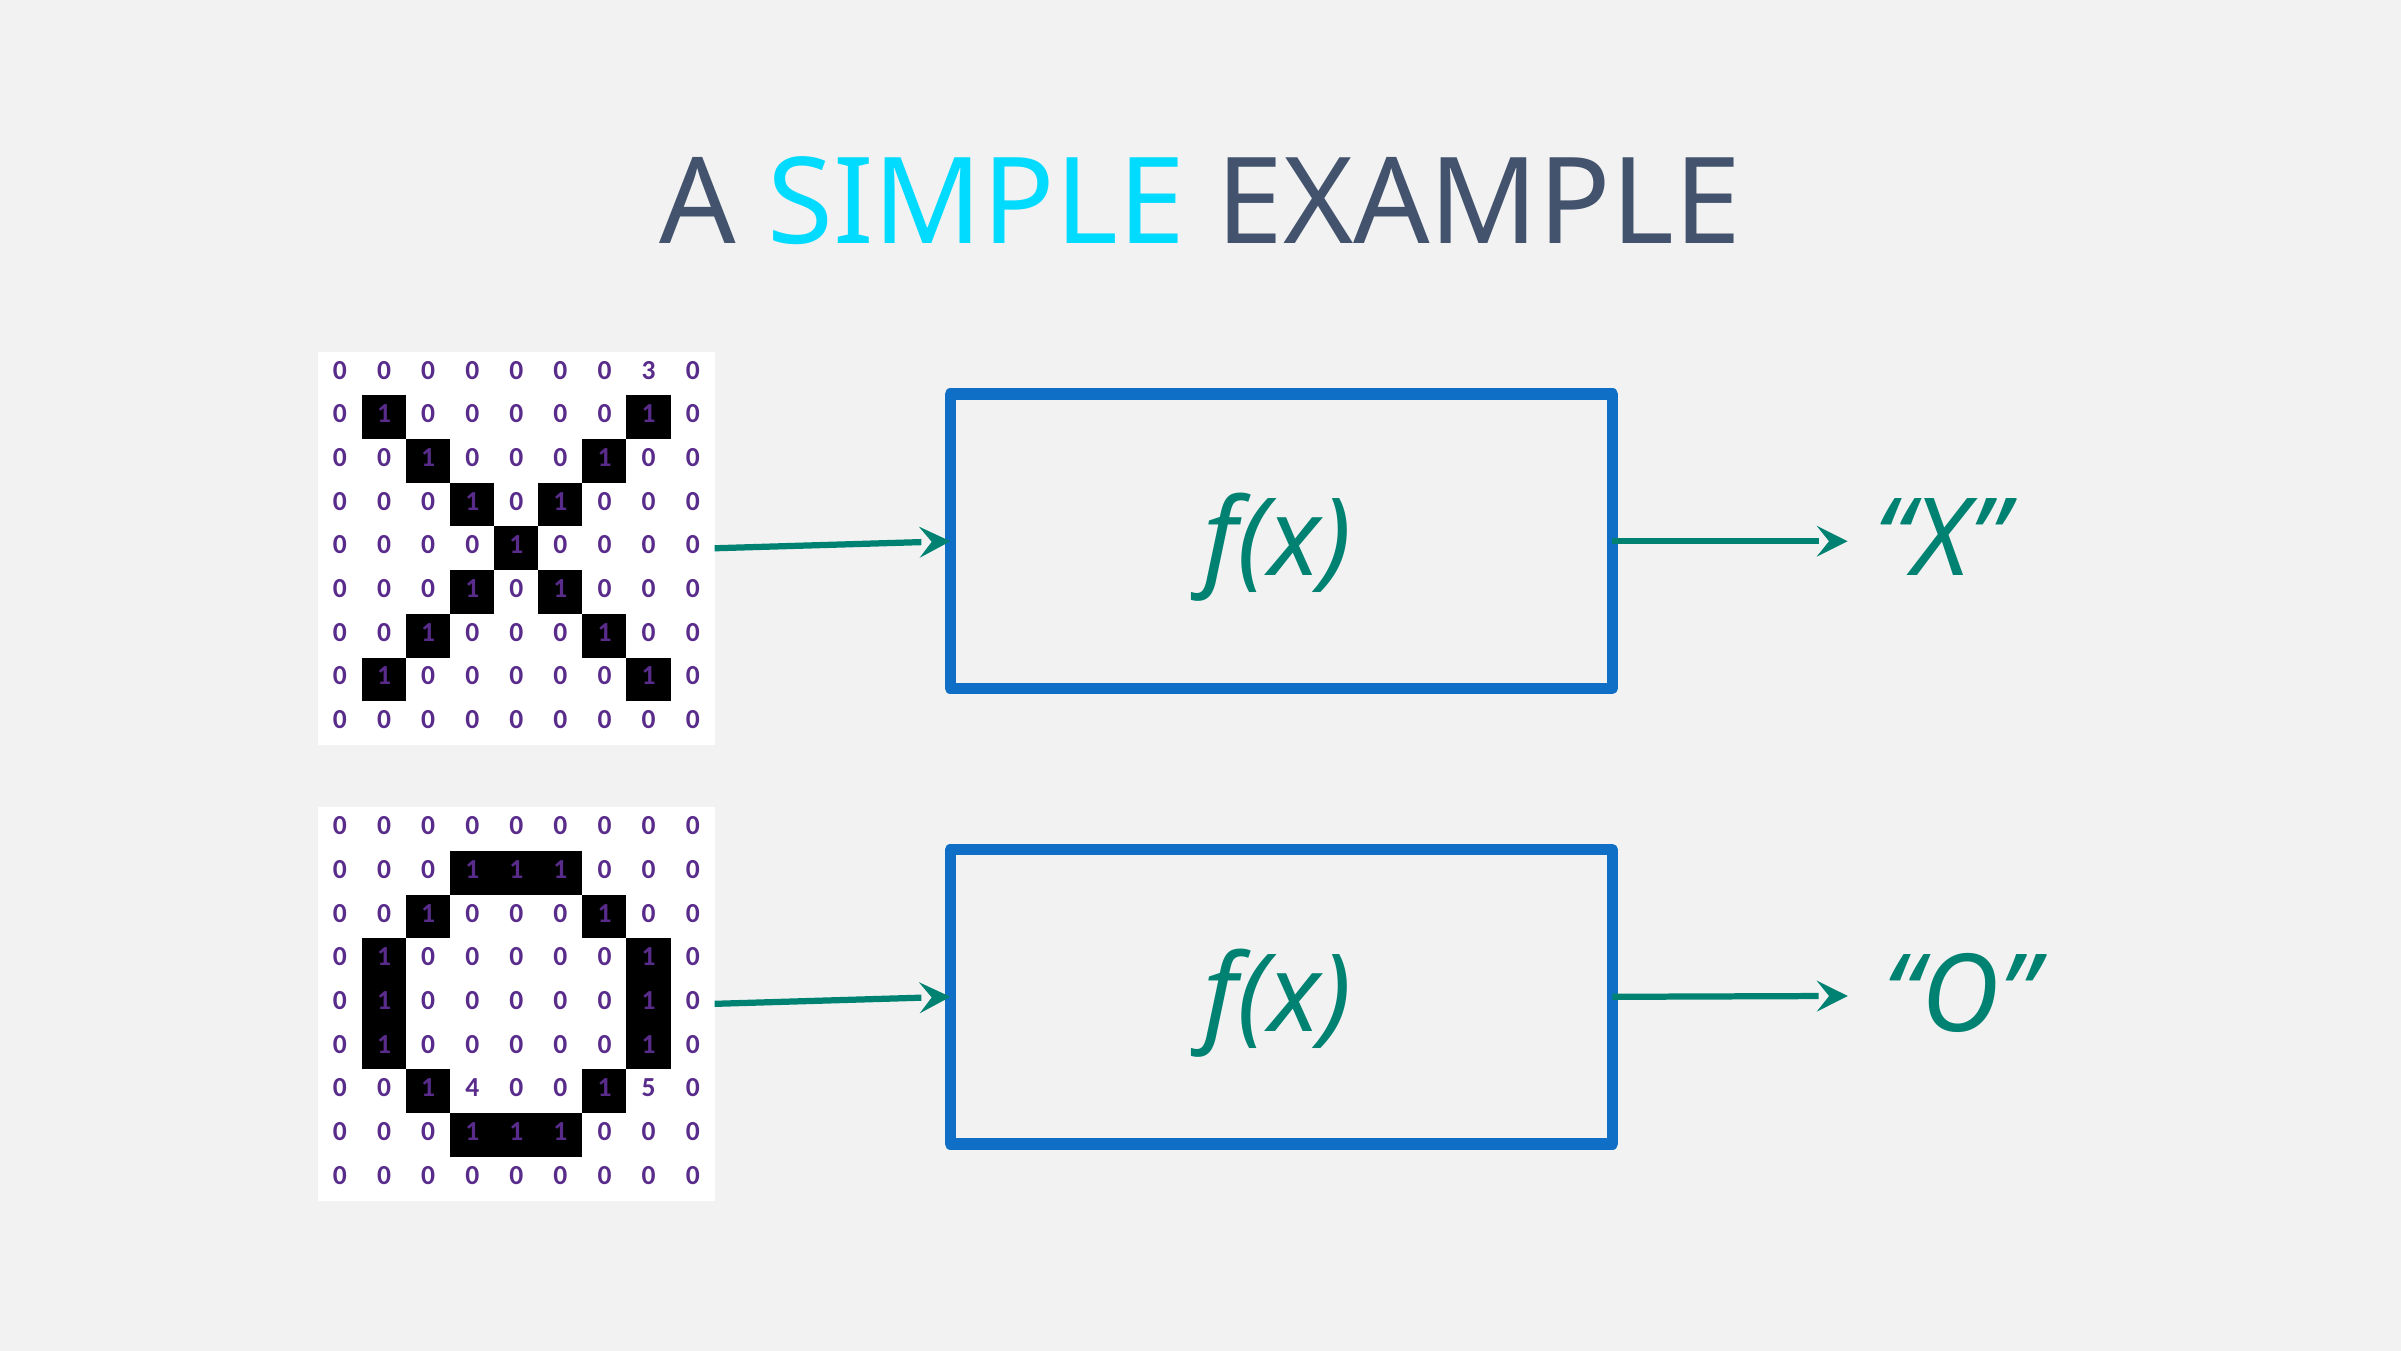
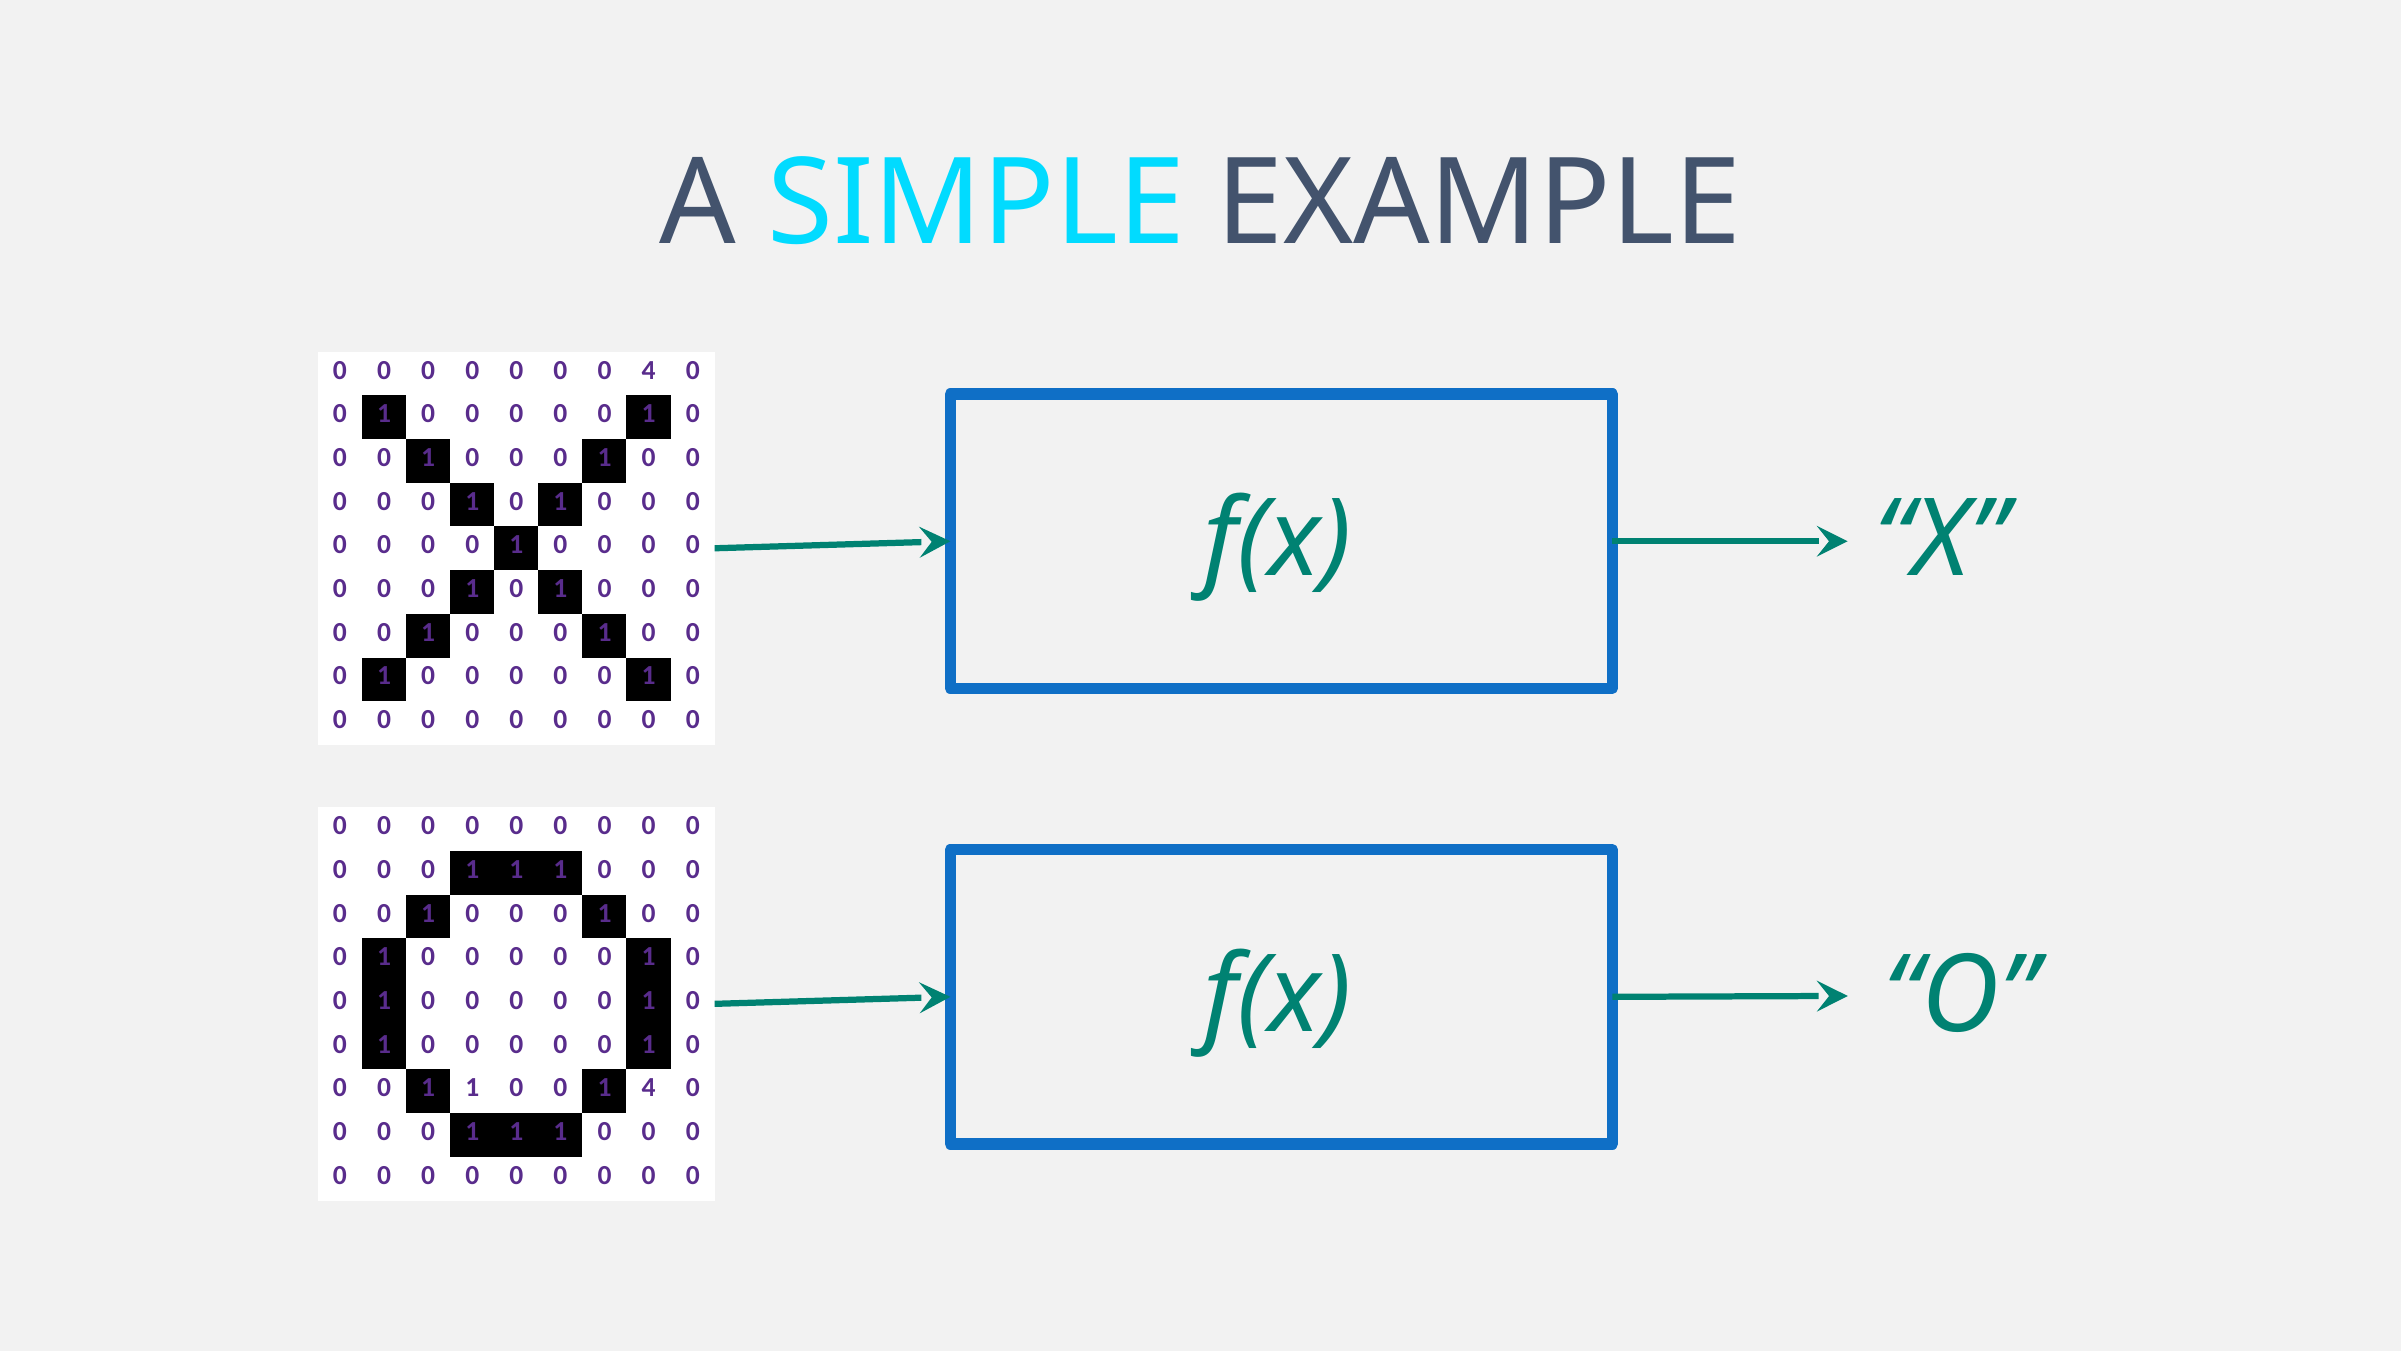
0 3: 3 -> 4 (649, 370)
4: 4 -> 1 (472, 1087)
1 5: 5 -> 4 (649, 1087)
